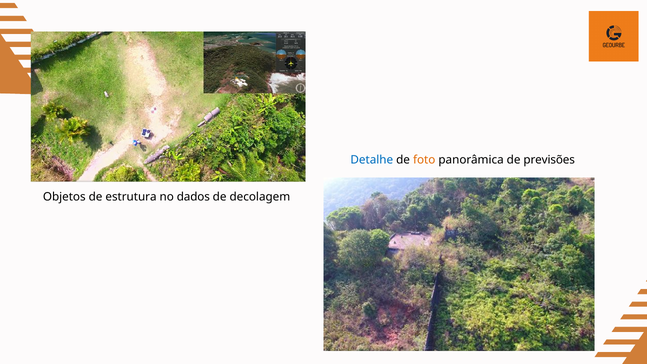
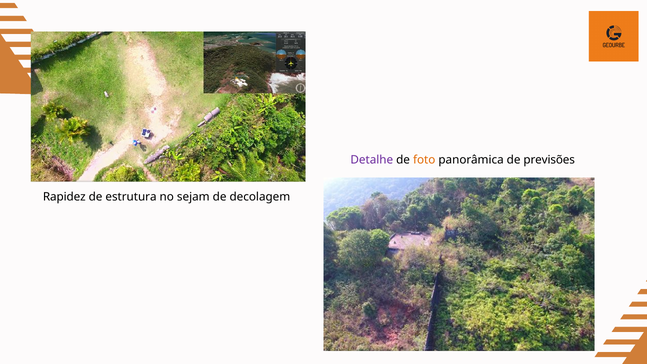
Detalhe colour: blue -> purple (372, 160)
Objetos: Objetos -> Rapidez (64, 197)
dados: dados -> sejam (193, 197)
